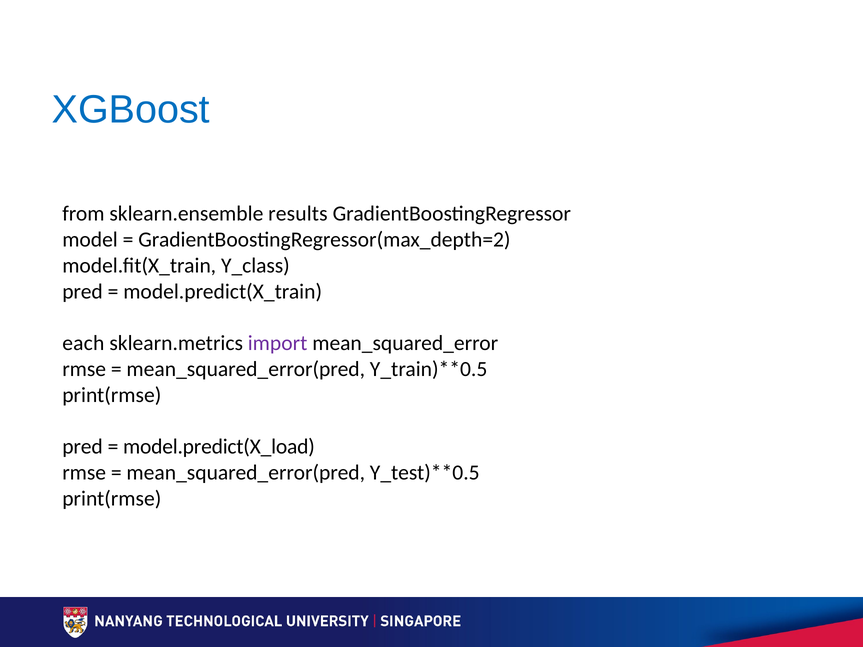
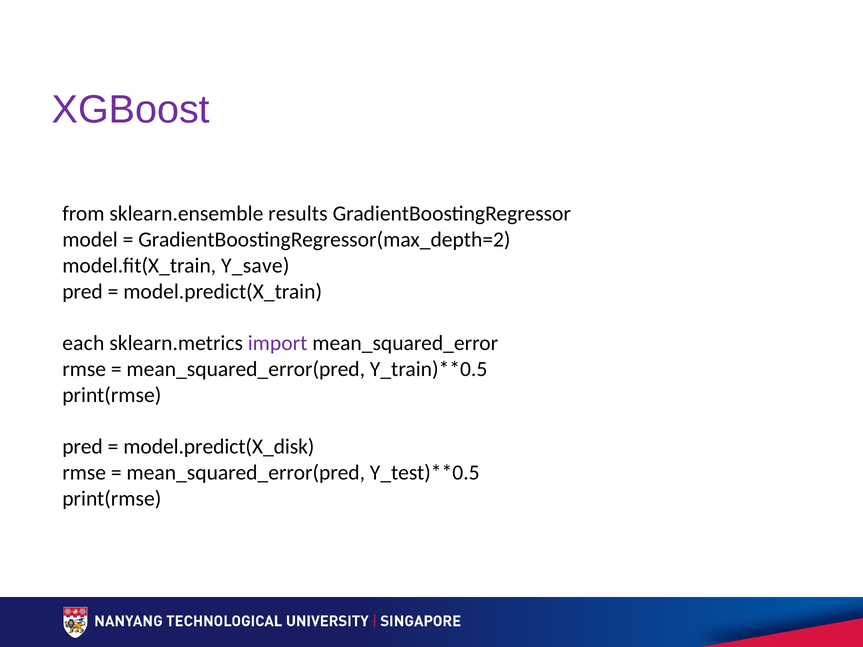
XGBoost colour: blue -> purple (131, 110)
Y_class: Y_class -> Y_save (255, 266)
model.predict(X_load: model.predict(X_load -> model.predict(X_disk (219, 447)
